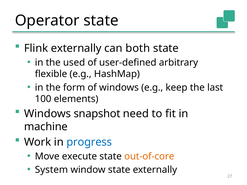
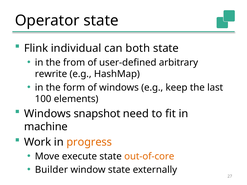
Flink externally: externally -> individual (76, 48)
used: used -> from (74, 63)
flexible: flexible -> rewrite (51, 74)
progress colour: blue -> orange (89, 142)
System: System -> Builder (51, 170)
